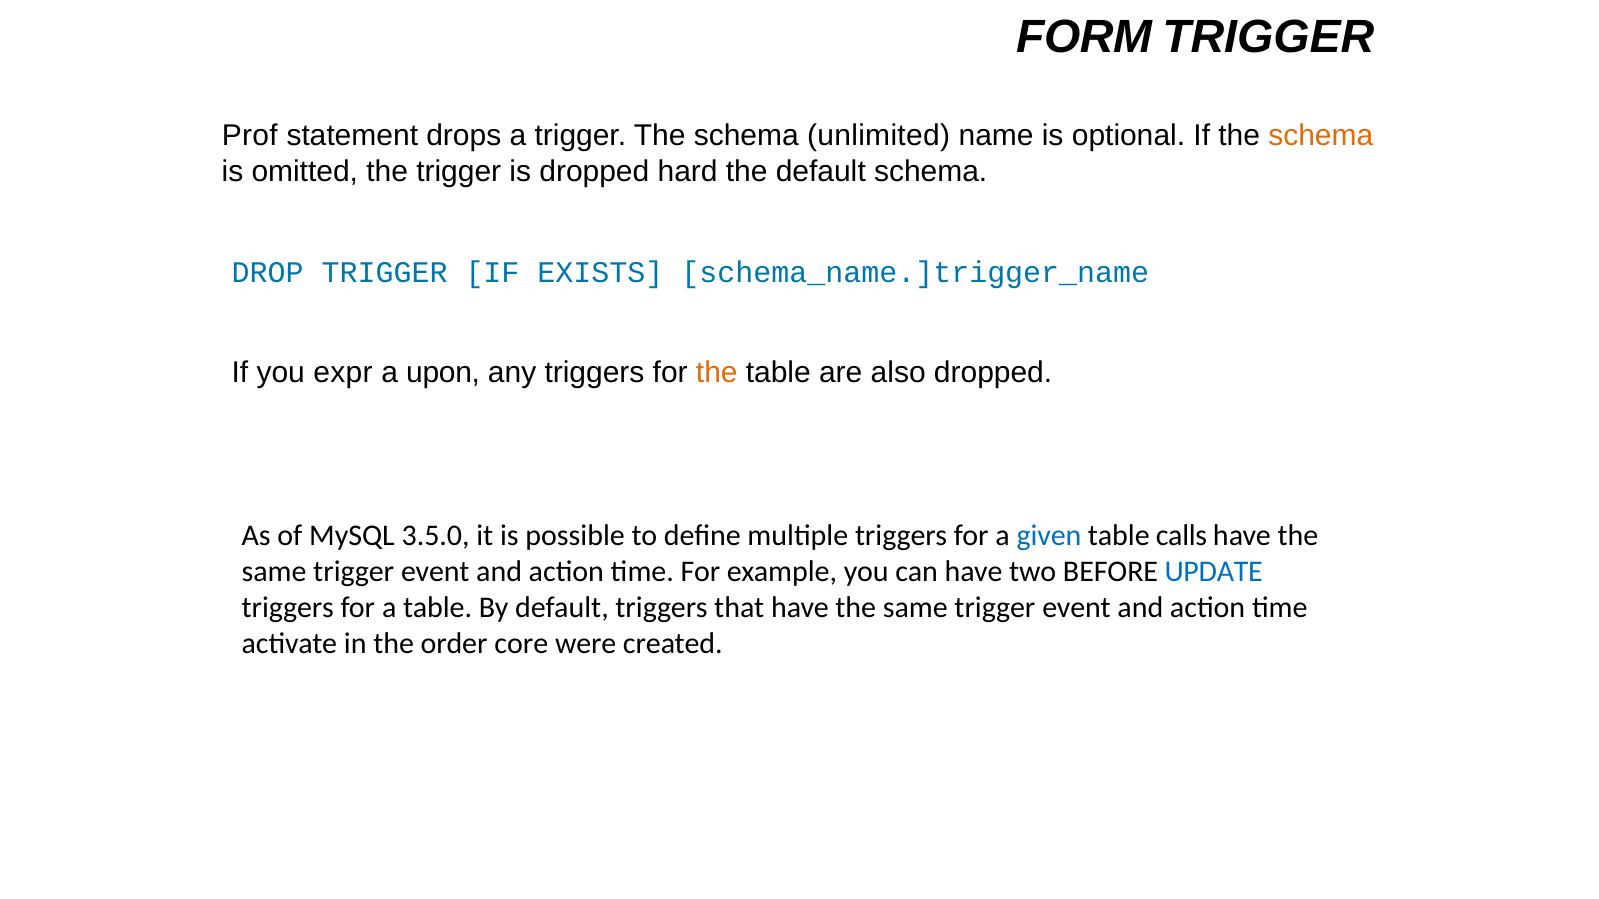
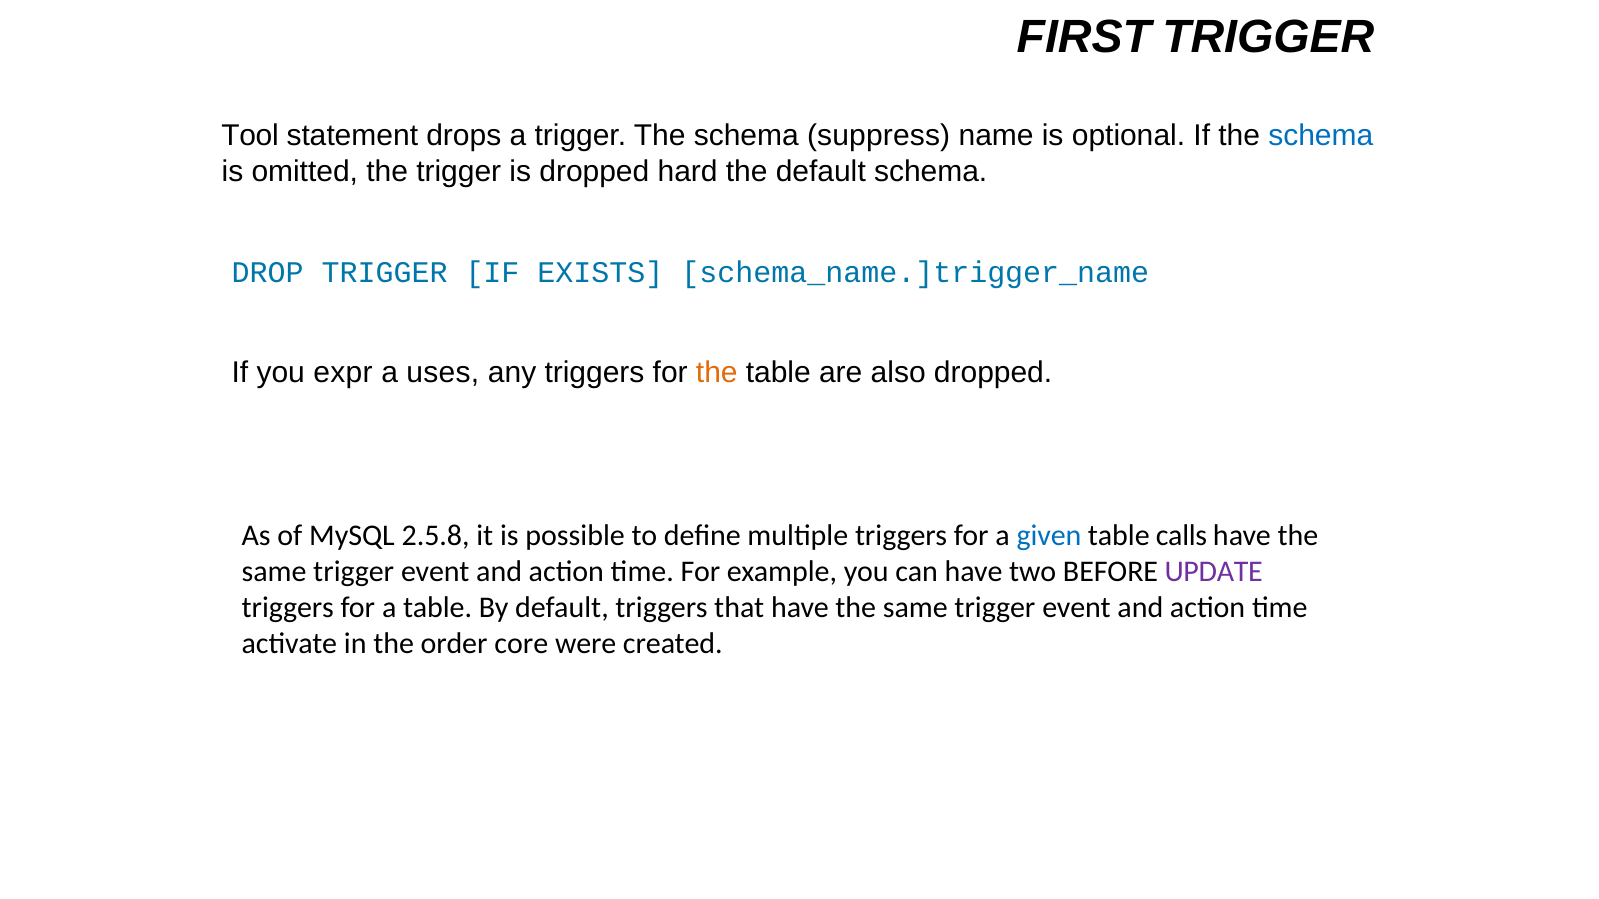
FORM: FORM -> FIRST (1084, 37)
Prof: Prof -> Tool (250, 136)
unlimited: unlimited -> suppress (879, 136)
schema colour: orange -> blue (1321, 136)
upon: upon -> uses (443, 373)
3.5.0: 3.5.0 -> 2.5.8 (436, 536)
UPDATE colour: blue -> purple (1214, 572)
